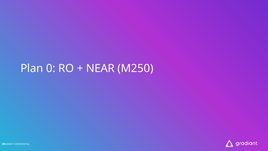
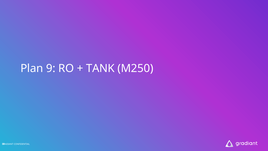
0: 0 -> 9 (51, 68)
NEAR: NEAR -> TANK (100, 68)
